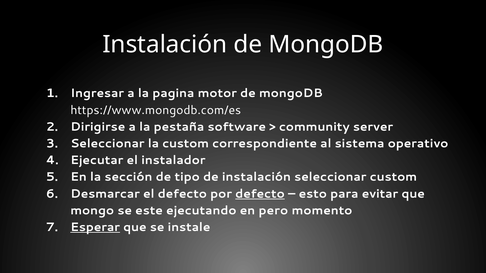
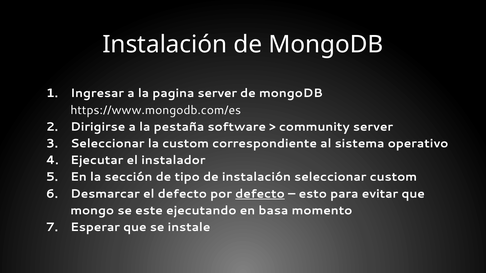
pagina motor: motor -> server (217, 93)
pero: pero -> basa (273, 211)
Esperar underline: present -> none (95, 228)
